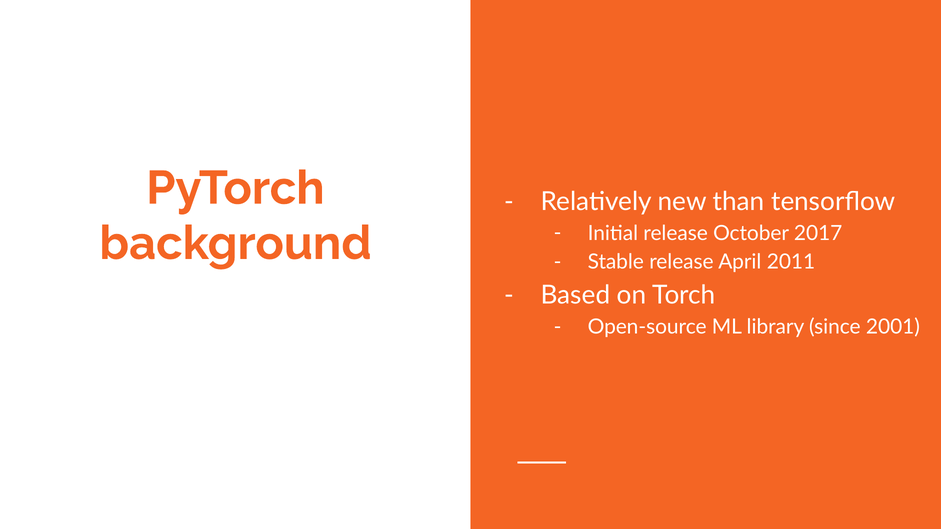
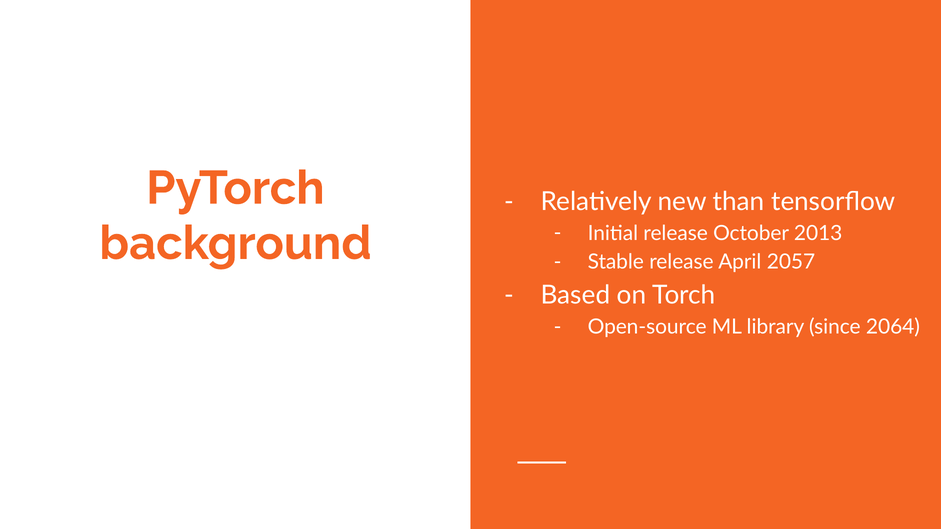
2017: 2017 -> 2013 (818, 233)
2011: 2011 -> 2057 (791, 262)
2001: 2001 -> 2064 (893, 327)
